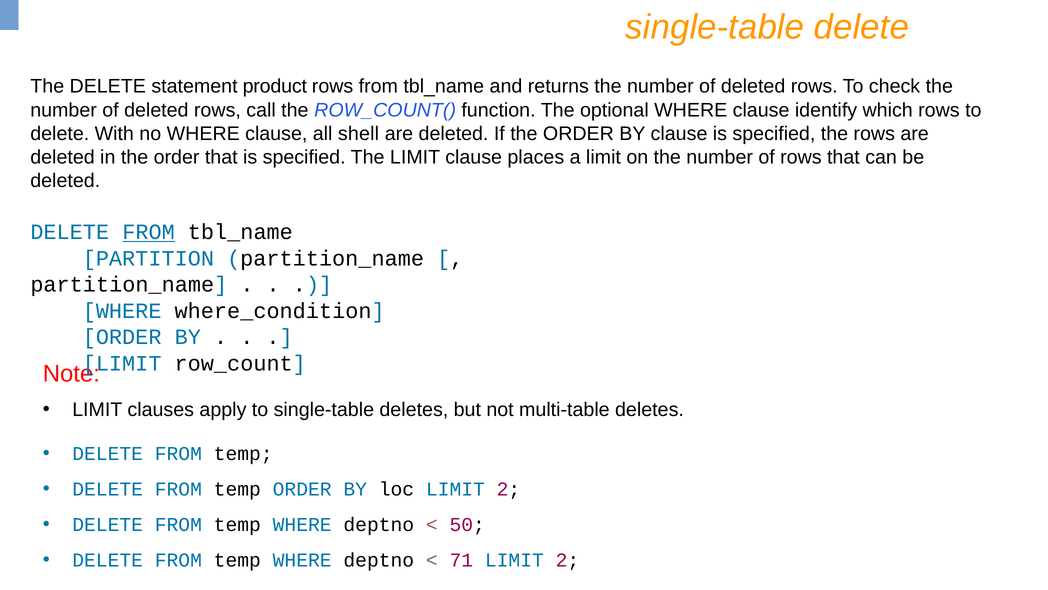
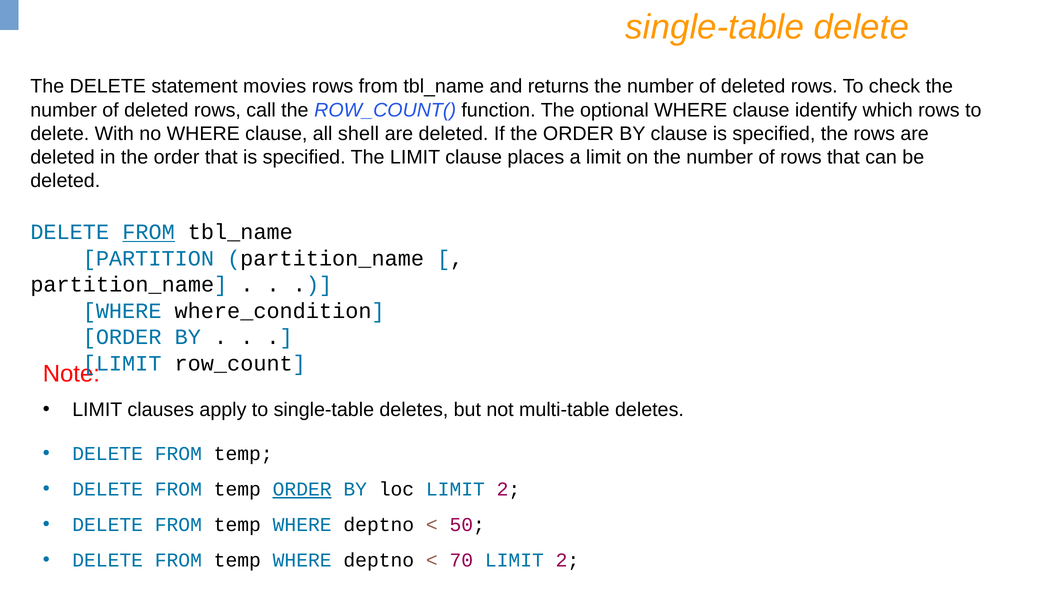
product: product -> movies (275, 86)
ORDER underline: none -> present (302, 489)
71: 71 -> 70 (461, 560)
